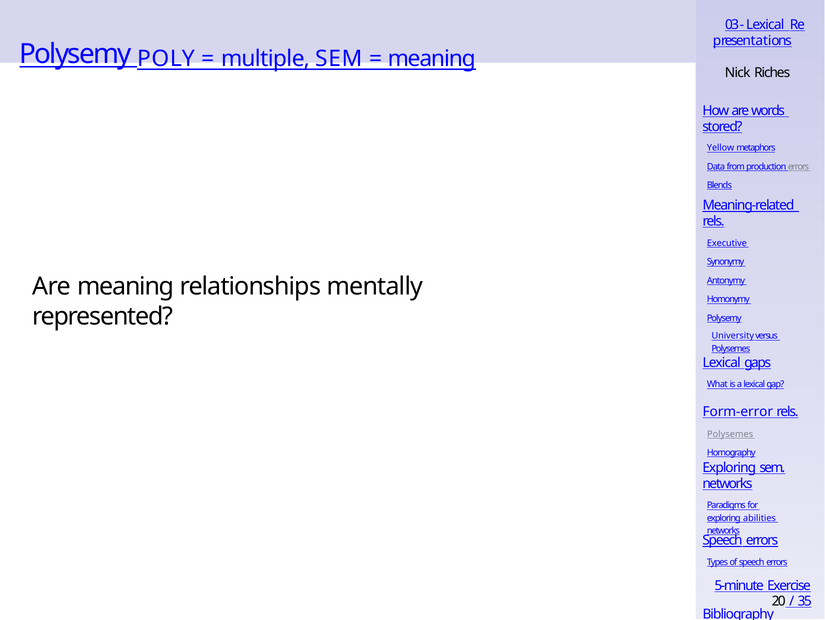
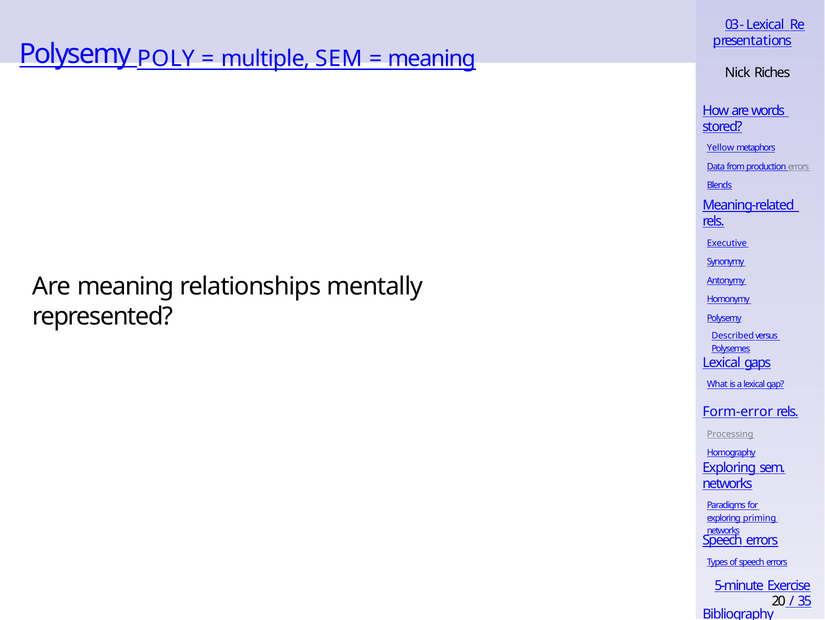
University: University -> Described (733, 336)
Polysemes: Polysemes -> Processing (730, 434)
abilities: abilities -> priming (760, 517)
